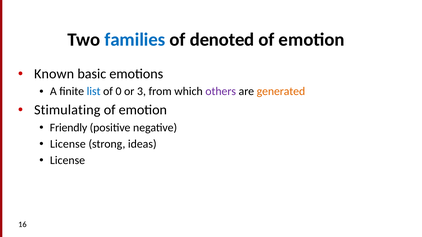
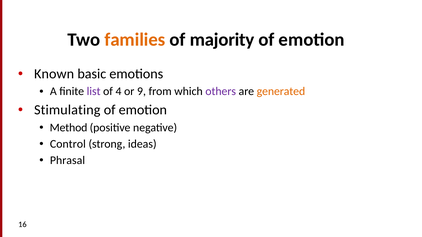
families colour: blue -> orange (135, 40)
denoted: denoted -> majority (222, 40)
list colour: blue -> purple (94, 92)
0: 0 -> 4 (119, 92)
3: 3 -> 9 (141, 92)
Friendly: Friendly -> Method (69, 128)
License: License -> Control (68, 144)
License: License -> Phrasal (67, 161)
